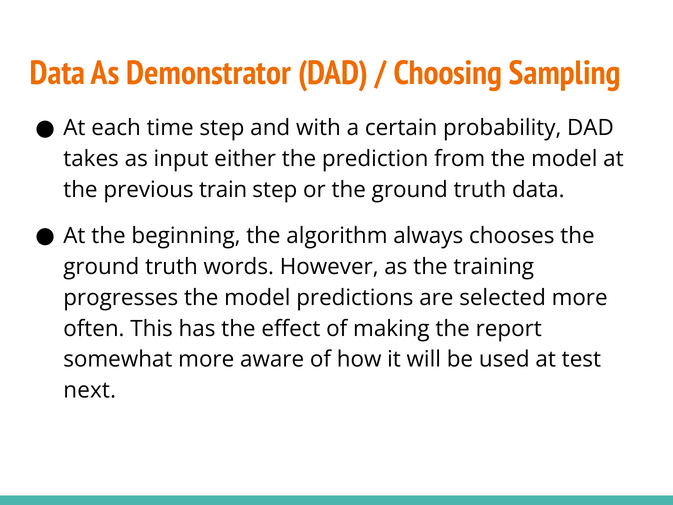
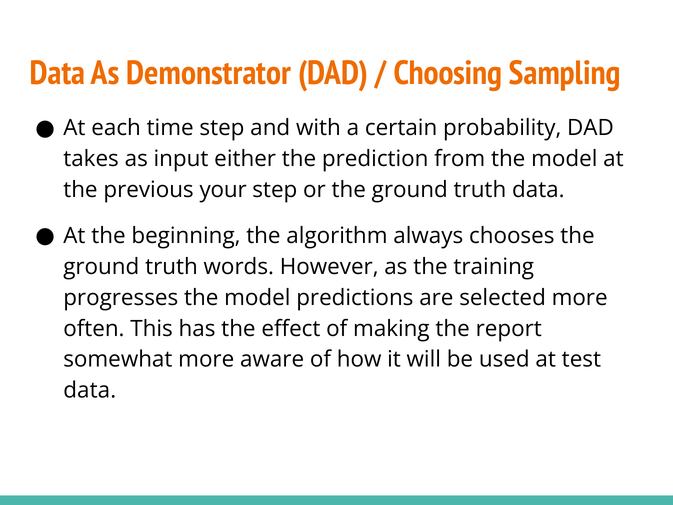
train: train -> your (223, 190)
next: next -> data (90, 390)
